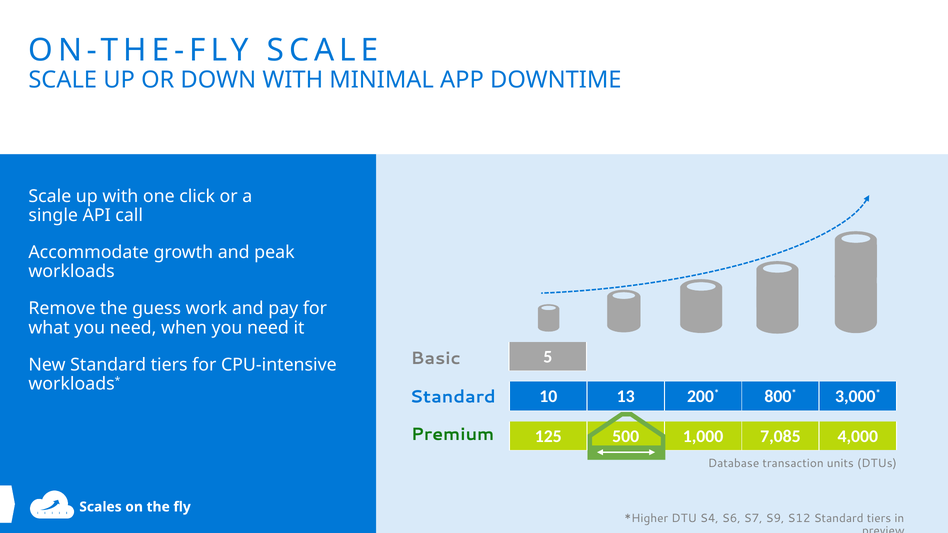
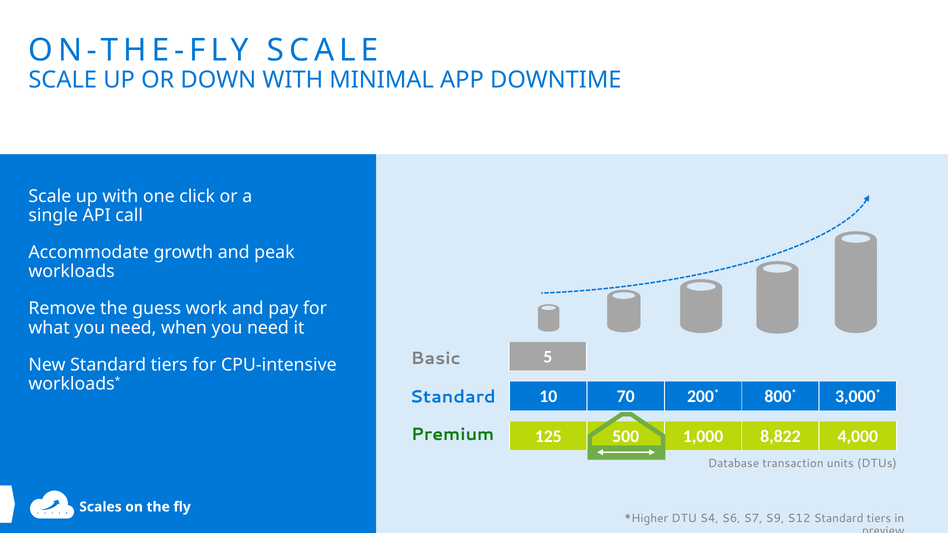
13: 13 -> 70 (626, 396)
7,085: 7,085 -> 8,822 (780, 437)
